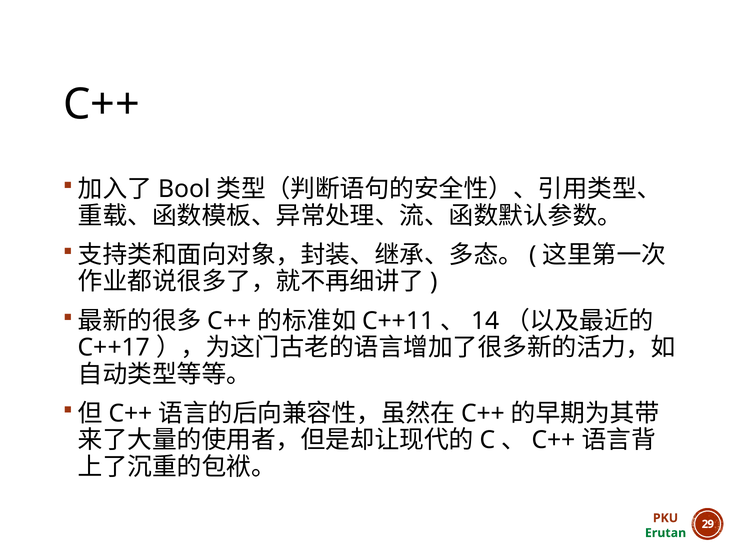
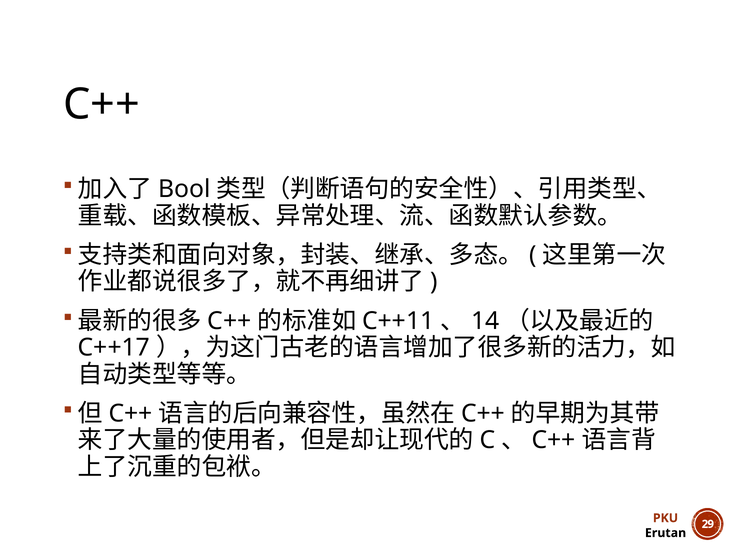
Erutan colour: green -> black (666, 532)
